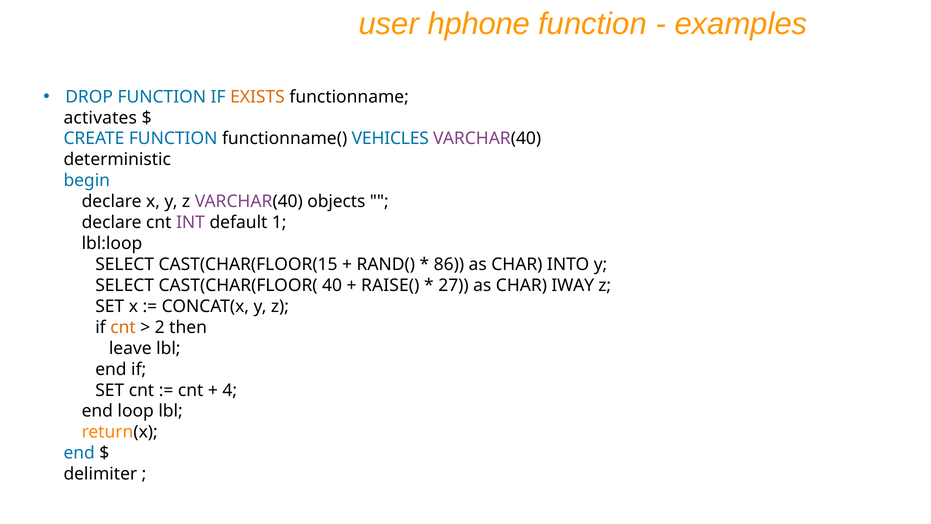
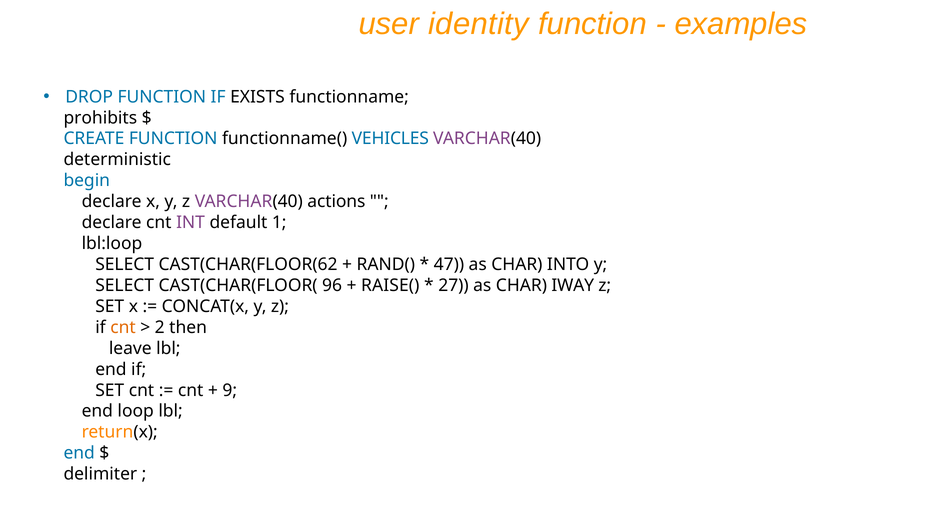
hphone: hphone -> identity (478, 24)
EXISTS colour: orange -> black (257, 97)
activates: activates -> prohibits (100, 118)
objects: objects -> actions (336, 201)
CAST(CHAR(FLOOR(15: CAST(CHAR(FLOOR(15 -> CAST(CHAR(FLOOR(62 (248, 264)
86: 86 -> 47 (449, 264)
40: 40 -> 96 (332, 285)
4: 4 -> 9 (230, 390)
